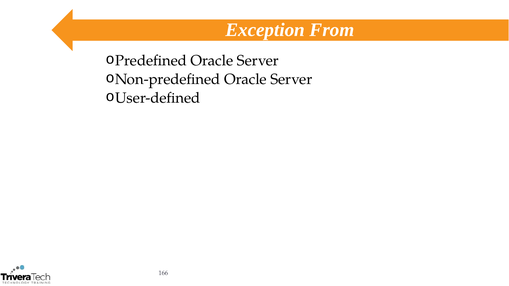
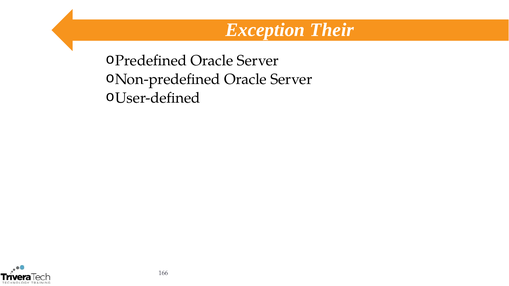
From: From -> Their (332, 30)
